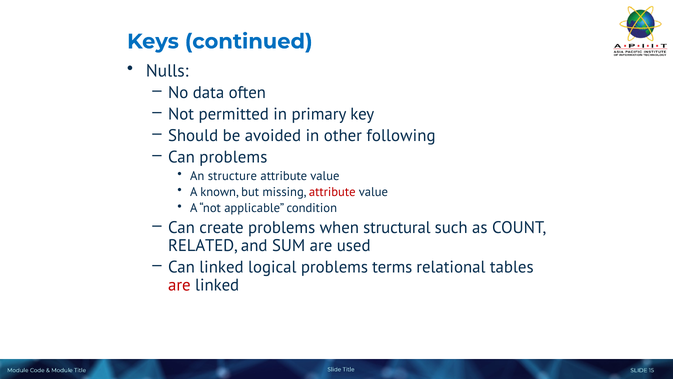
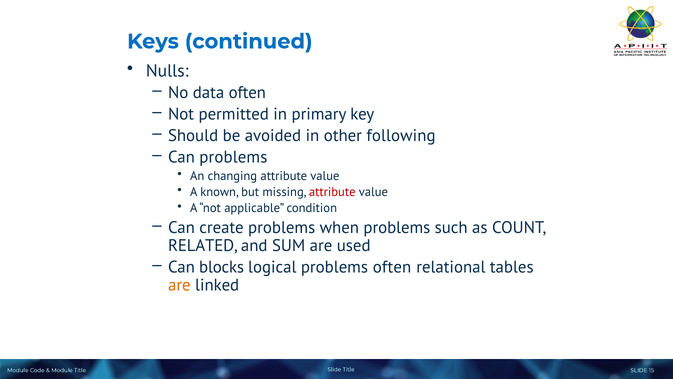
structure: structure -> changing (232, 176)
when structural: structural -> problems (397, 227)
Can linked: linked -> blocks (222, 267)
problems terms: terms -> often (392, 267)
are colour: red -> orange (179, 285)
